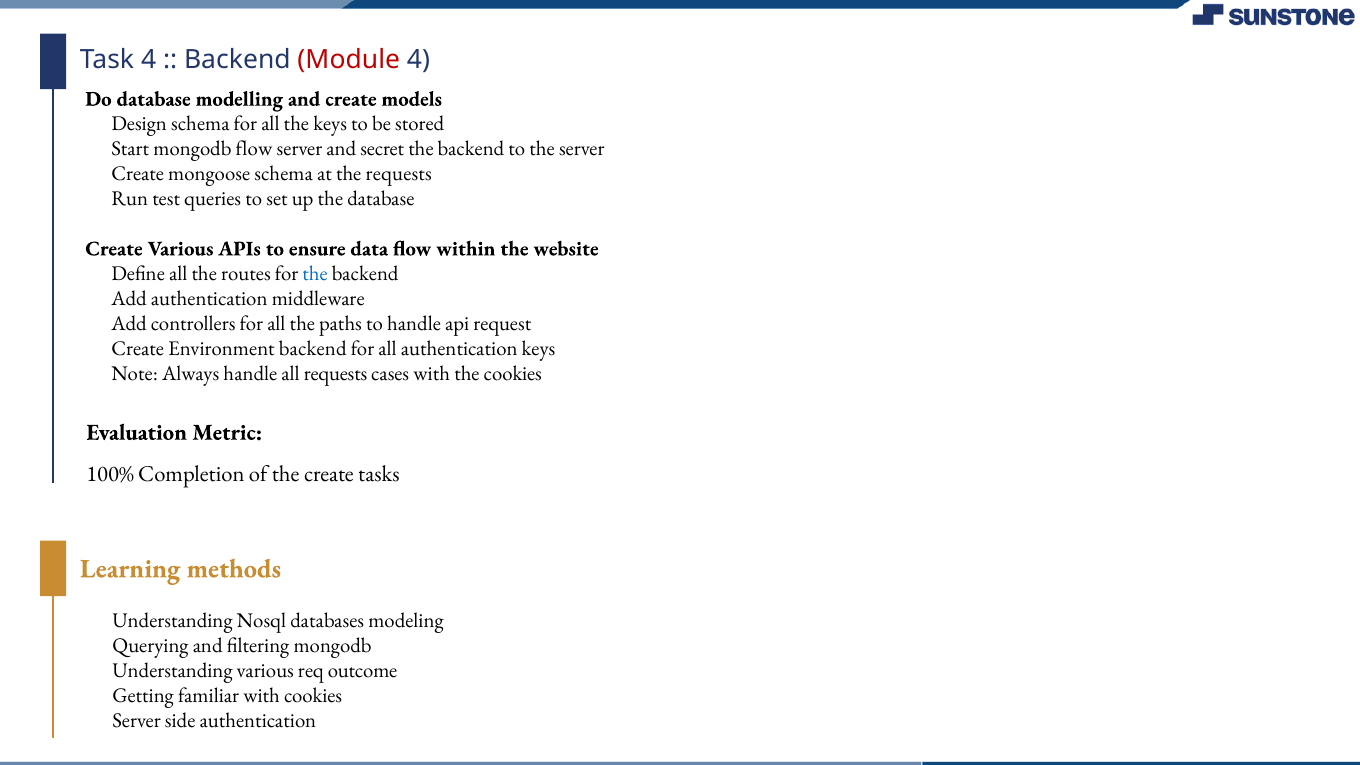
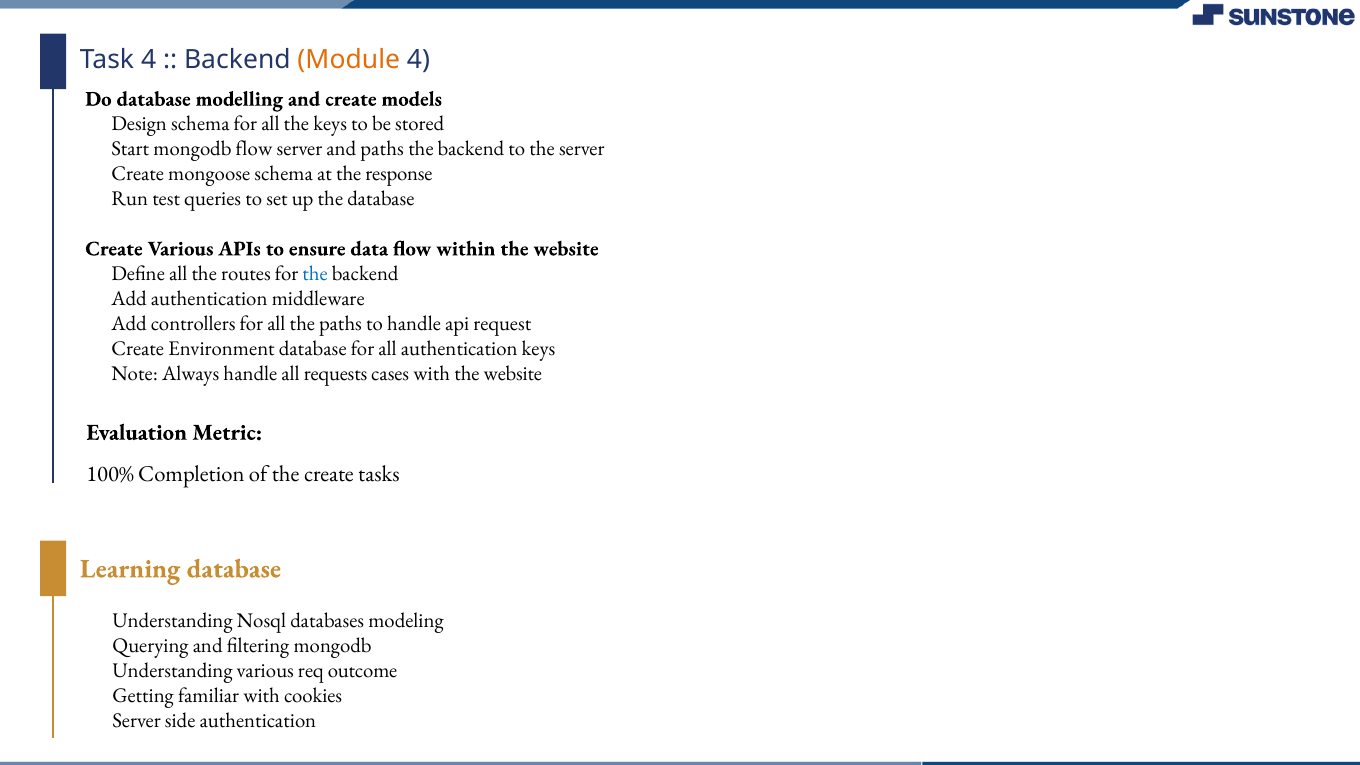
Module colour: red -> orange (349, 60)
and secret: secret -> paths (382, 149)
the requests: requests -> response (399, 174)
Environment backend: backend -> database (313, 348)
with the cookies: cookies -> website (513, 373)
Learning methods: methods -> database (234, 569)
